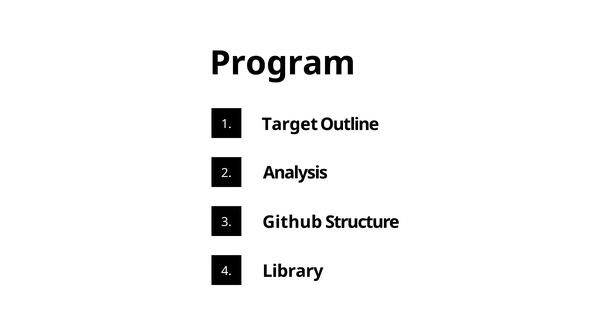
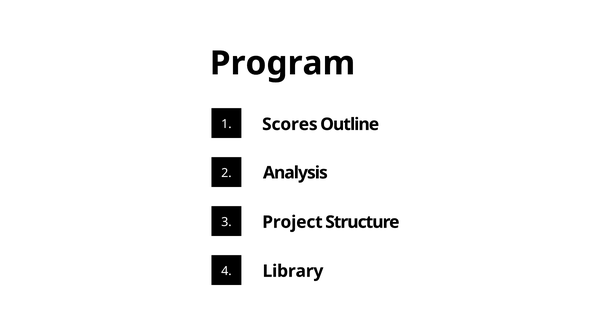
Target: Target -> Scores (290, 124)
Github: Github -> Project (292, 222)
